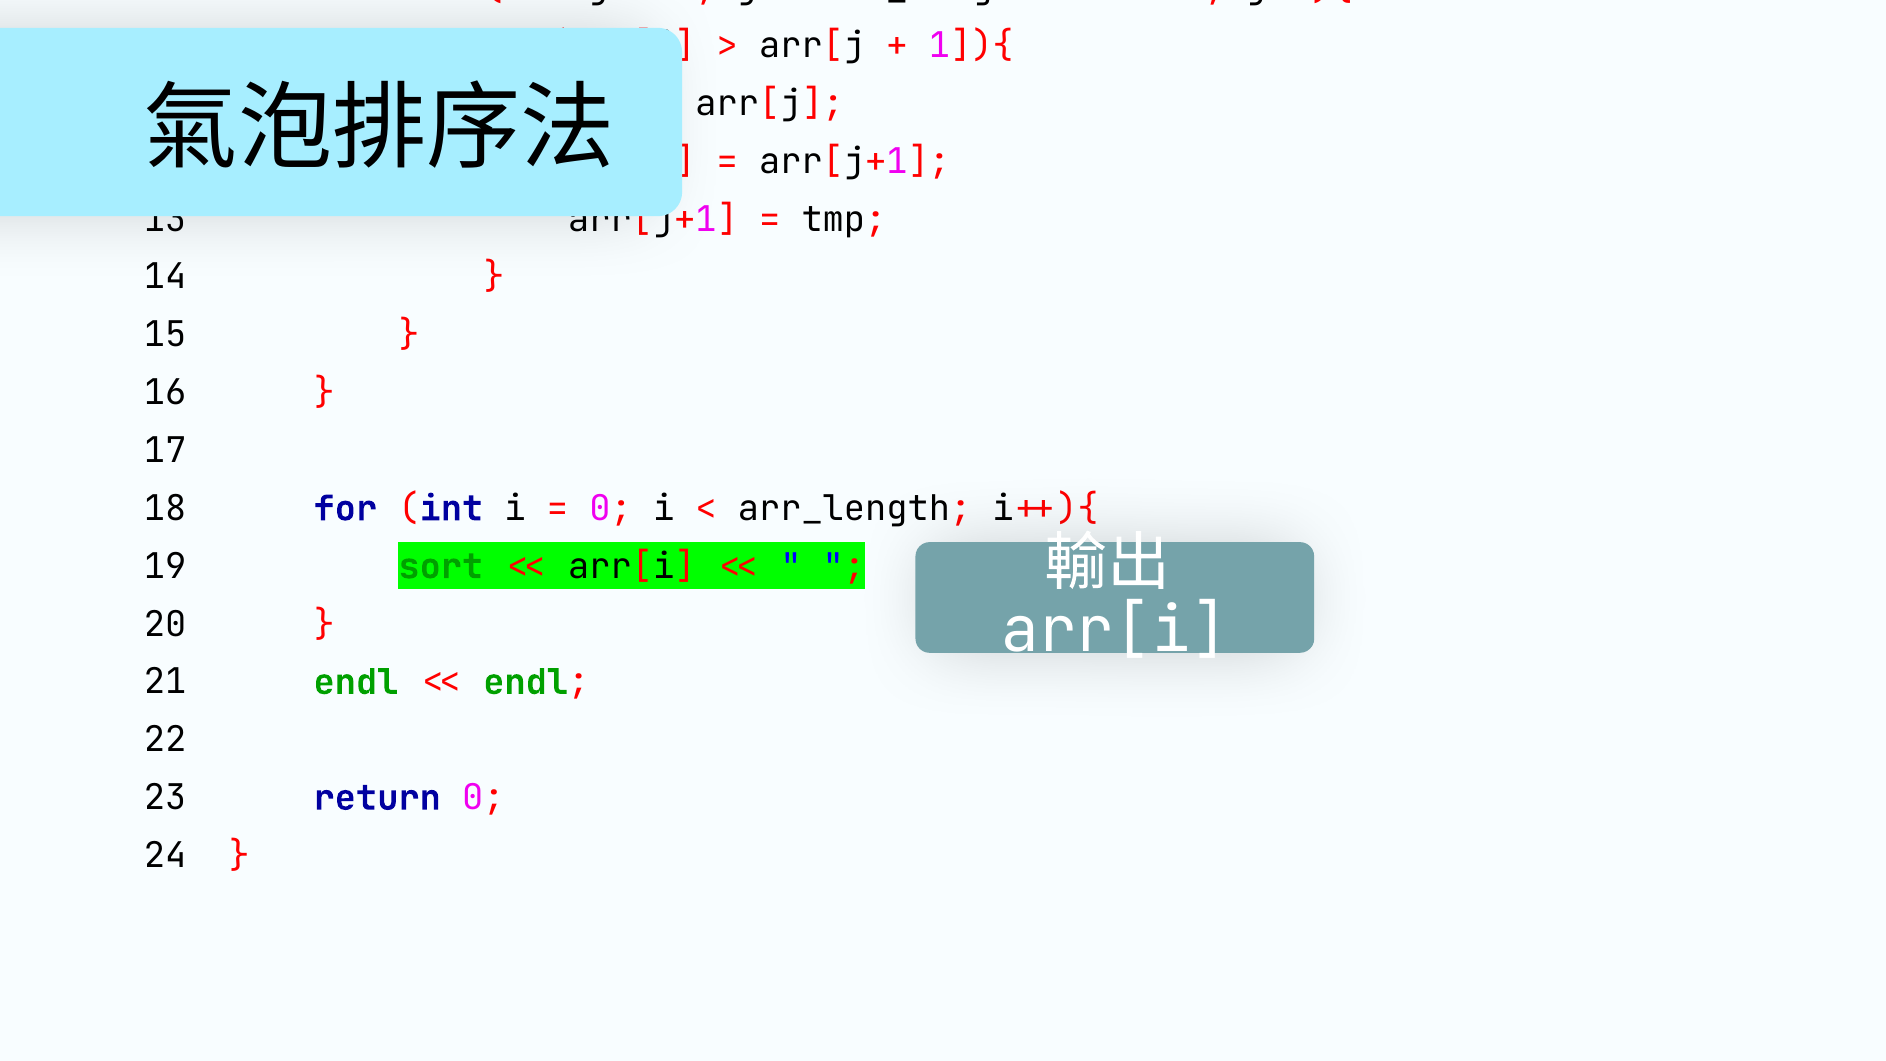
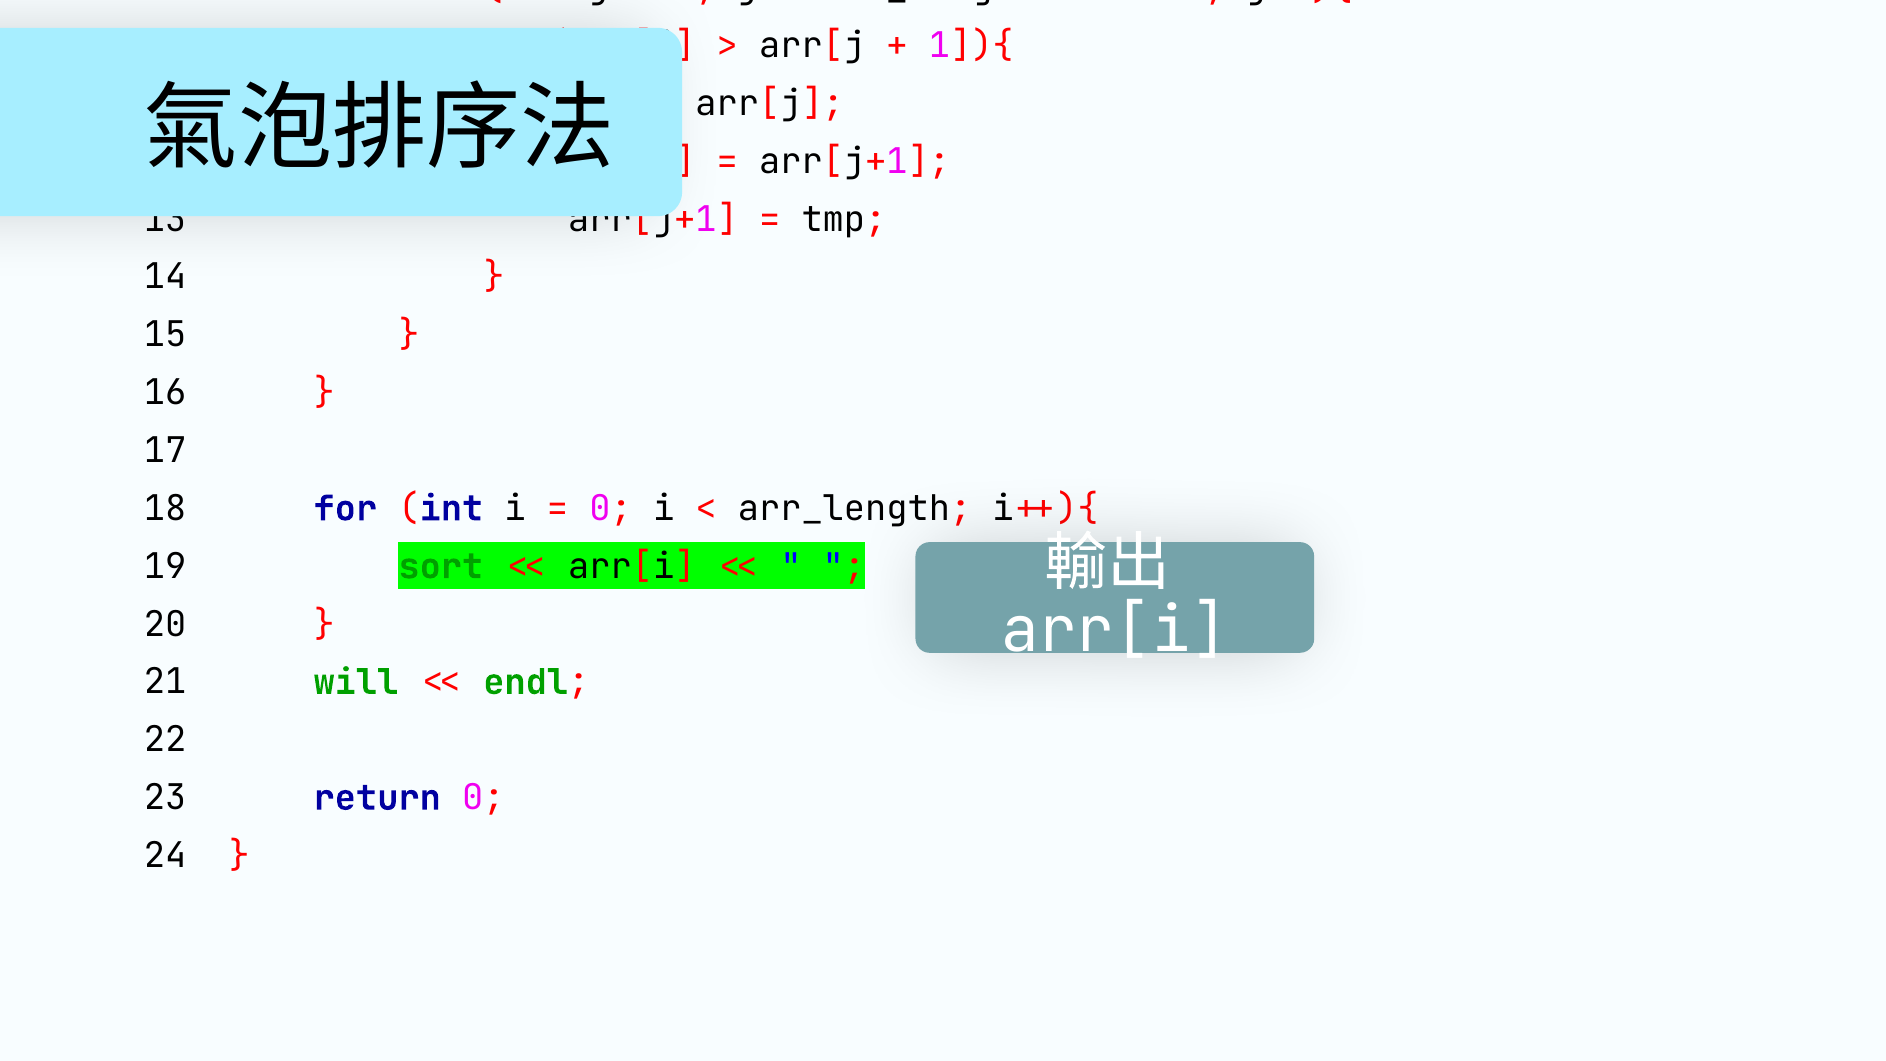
21 endl: endl -> will (356, 682)
